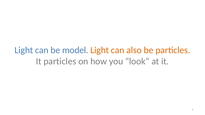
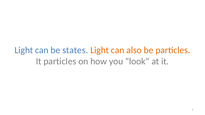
model: model -> states (75, 50)
